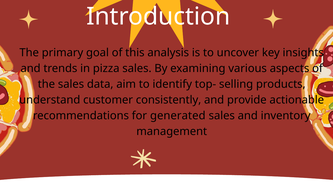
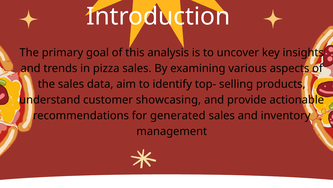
consistently: consistently -> showcasing (168, 100)
